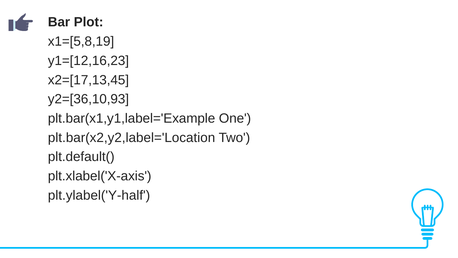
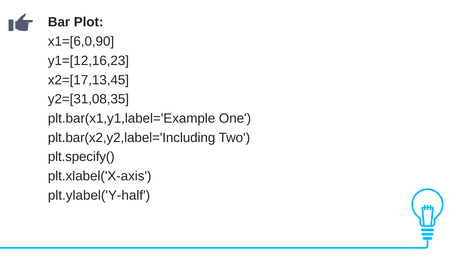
x1=[5,8,19: x1=[5,8,19 -> x1=[6,0,90 (81, 41)
y2=[36,10,93: y2=[36,10,93 -> y2=[31,08,35 (88, 99)
plt.bar(x2,y2,label='Location: plt.bar(x2,y2,label='Location -> plt.bar(x2,y2,label='Including (132, 137)
plt.default(: plt.default( -> plt.specify( (81, 157)
